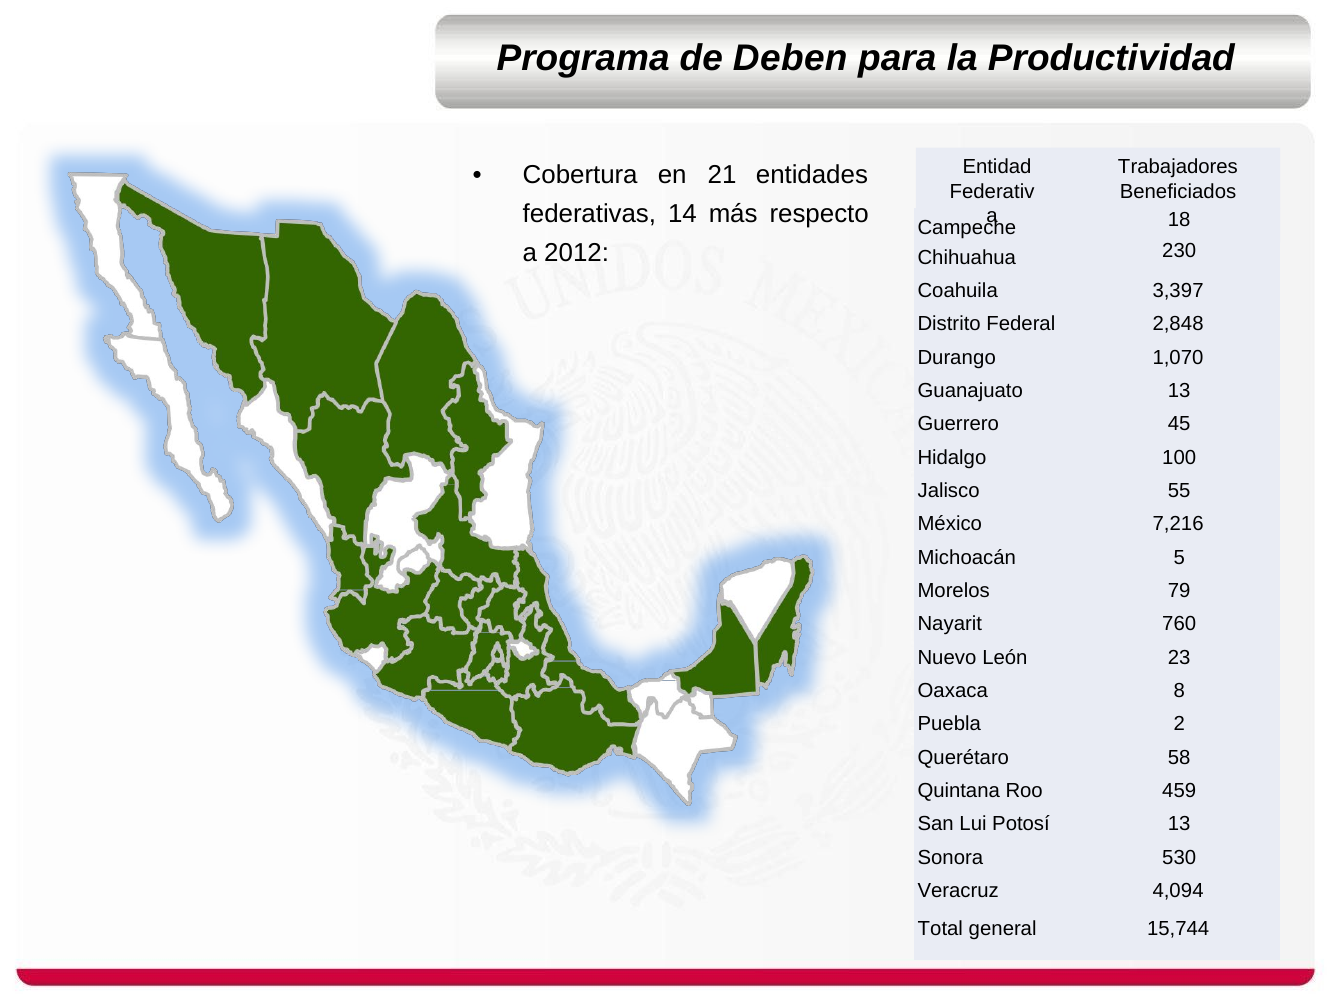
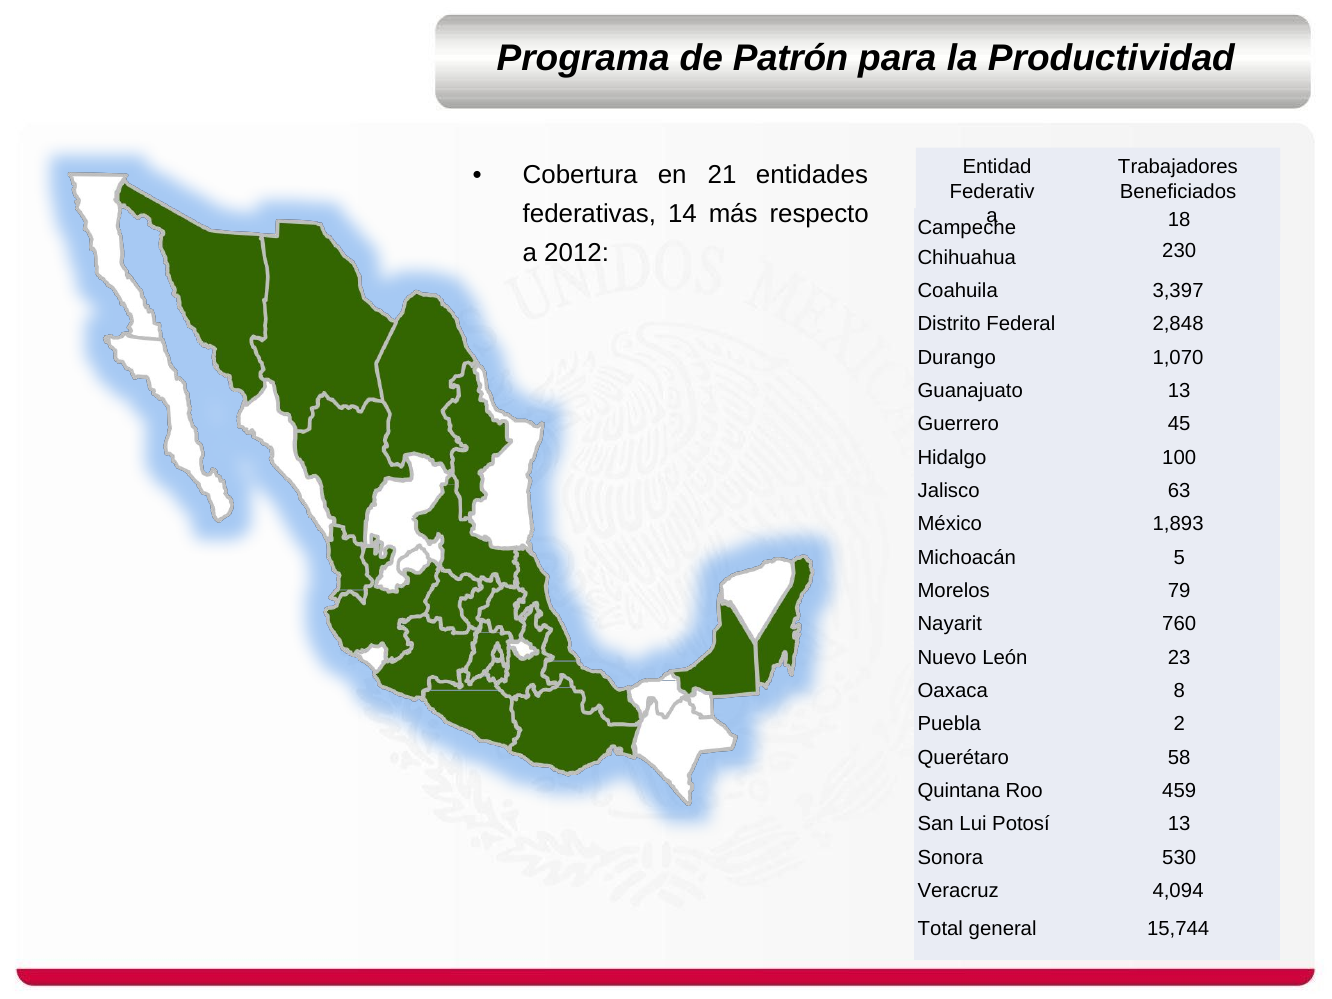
Deben: Deben -> Patrón (791, 58)
55: 55 -> 63 (1179, 491)
7,216: 7,216 -> 1,893 (1178, 524)
